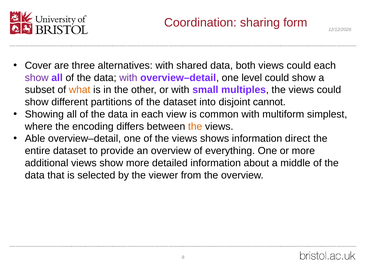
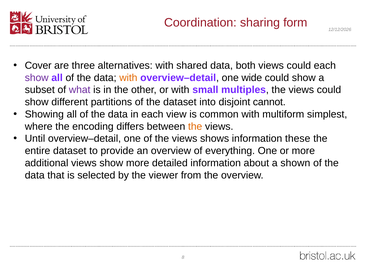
with colour: purple -> orange (128, 78)
level: level -> wide (252, 78)
what colour: orange -> purple (80, 90)
Able: Able -> Until (35, 139)
direct: direct -> these (298, 139)
middle: middle -> shown (295, 163)
